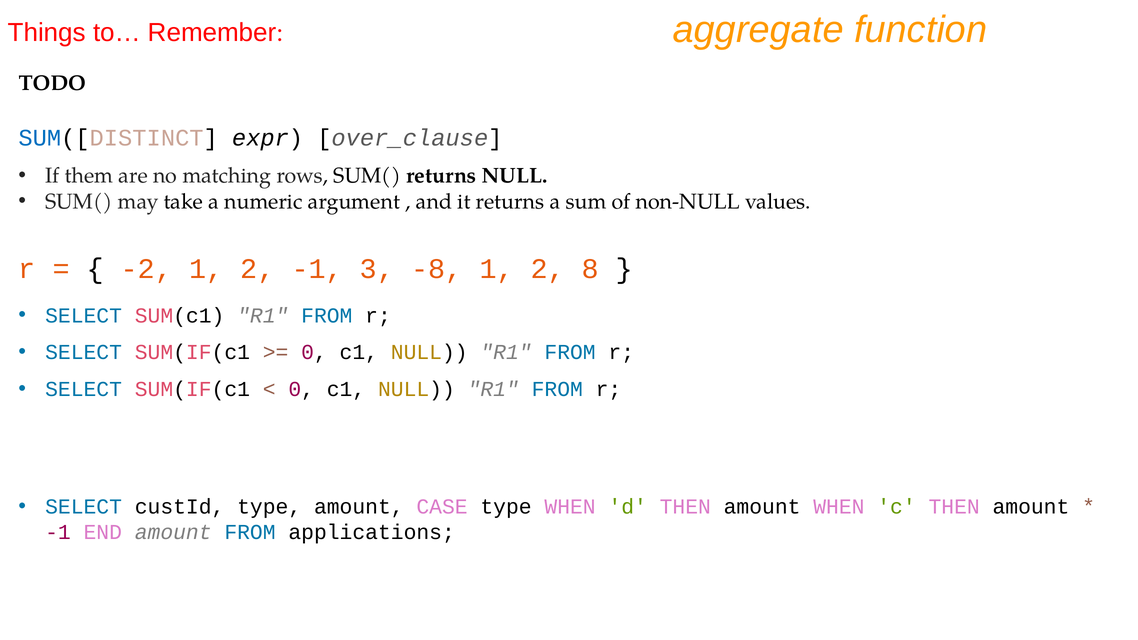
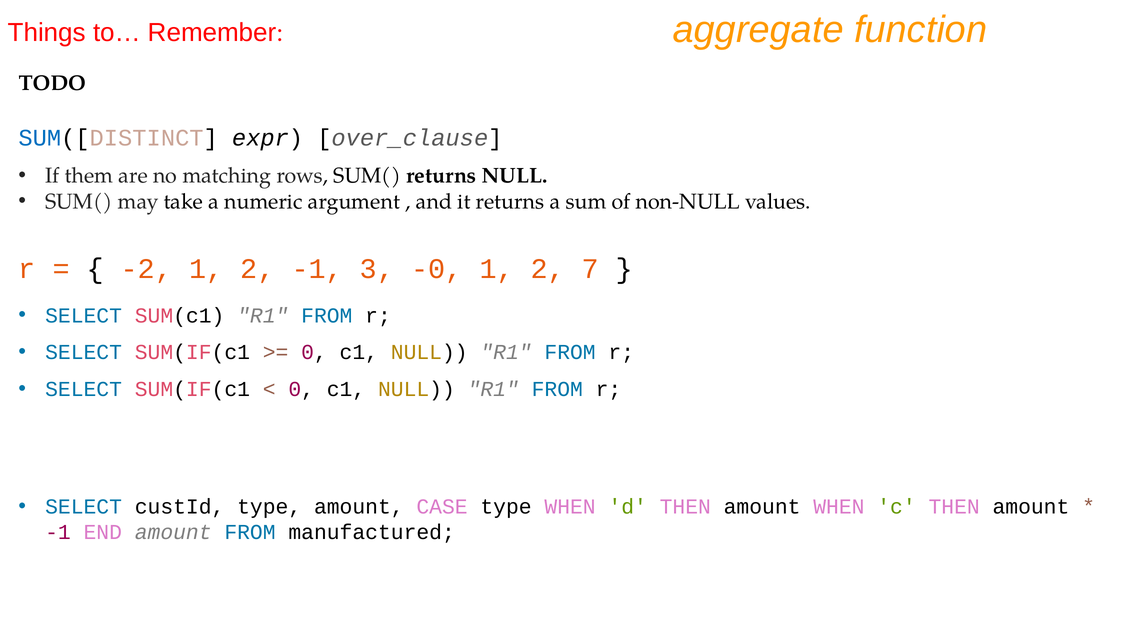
-8: -8 -> -0 (437, 269)
8: 8 -> 7 (591, 269)
applications: applications -> manufactured (372, 532)
